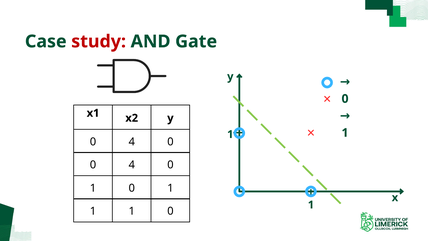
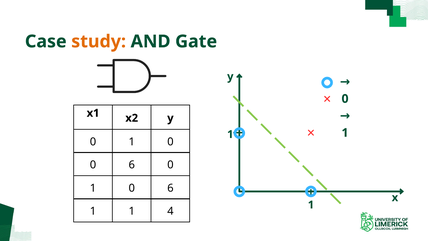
study colour: red -> orange (99, 41)
4: 4 -> 1 (132, 142)
4: 4 -> 6 (132, 165)
1 0 1: 1 -> 6 (170, 188)
1 1 0: 0 -> 4 (170, 211)
